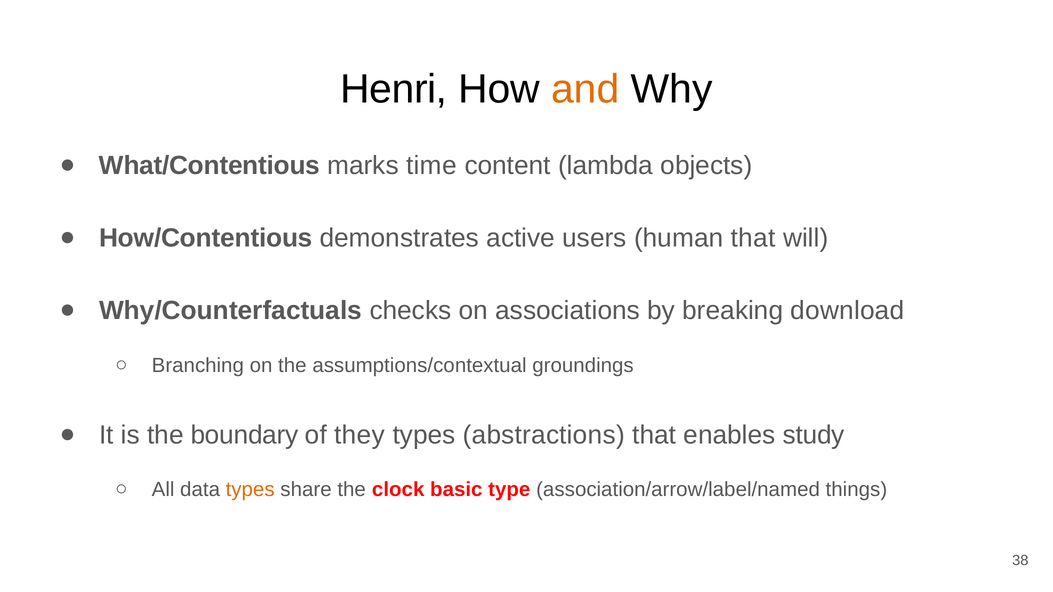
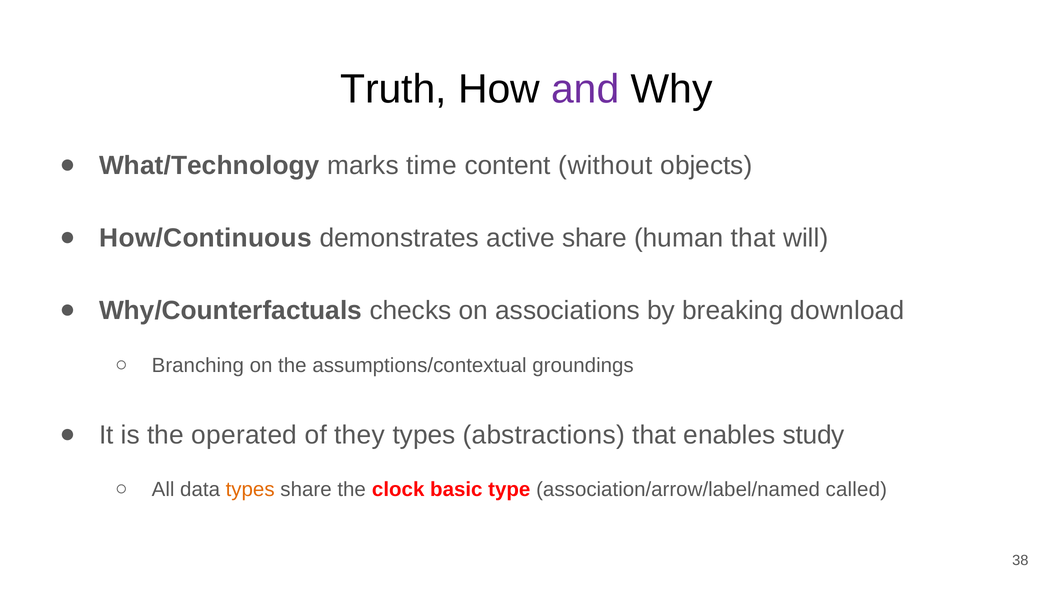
Henri: Henri -> Truth (394, 89)
and colour: orange -> purple (585, 89)
What/Contentious: What/Contentious -> What/Technology (209, 166)
lambda: lambda -> without (605, 166)
How/Contentious: How/Contentious -> How/Continuous (206, 238)
active users: users -> share (595, 238)
boundary: boundary -> operated (244, 435)
things: things -> called (856, 490)
